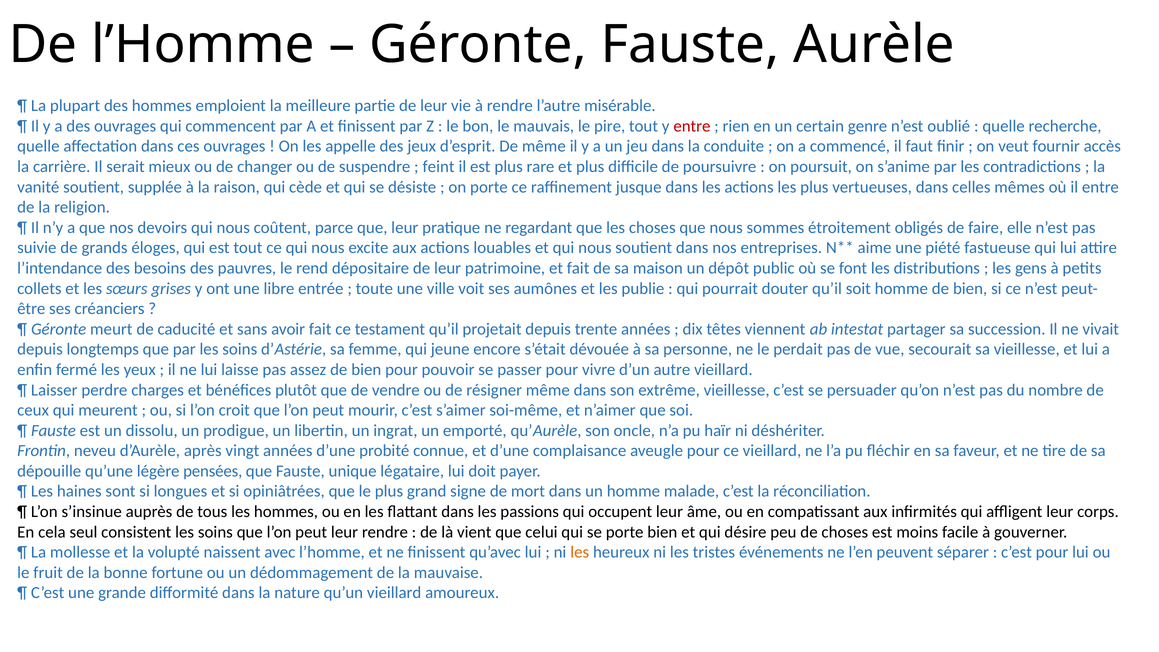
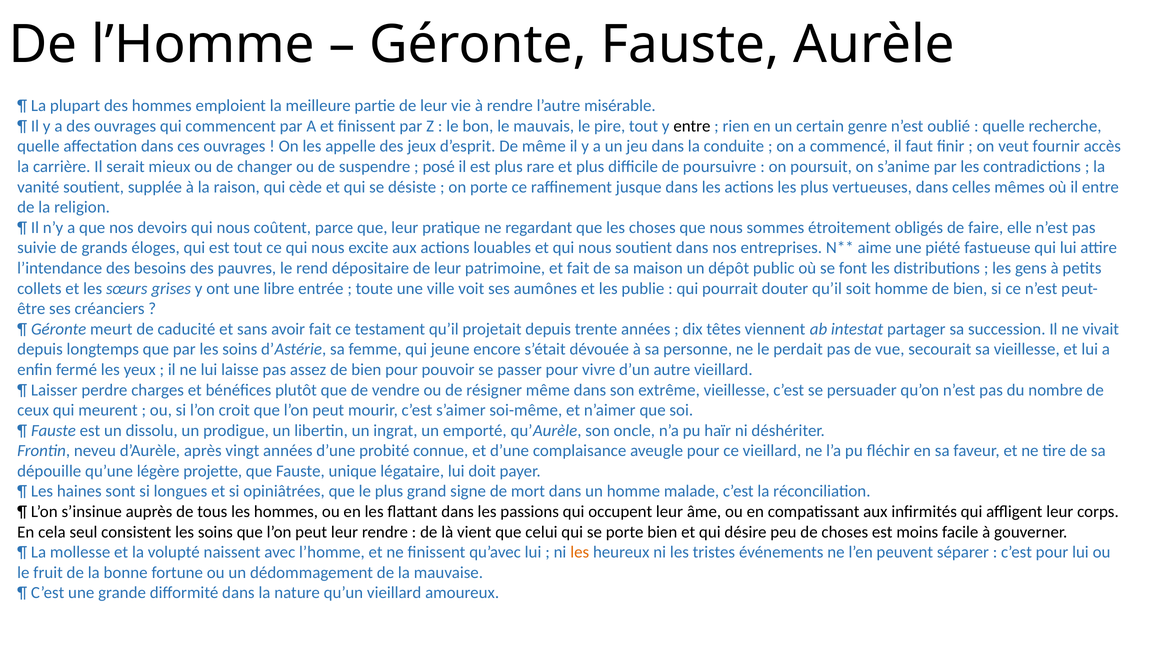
entre colour: red -> black (692, 126)
feint: feint -> posé (439, 167)
pensées: pensées -> projette (213, 471)
